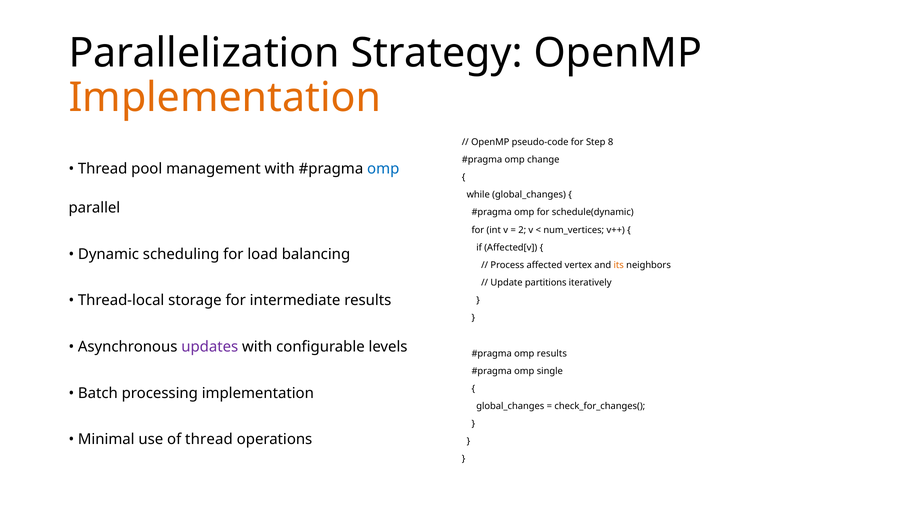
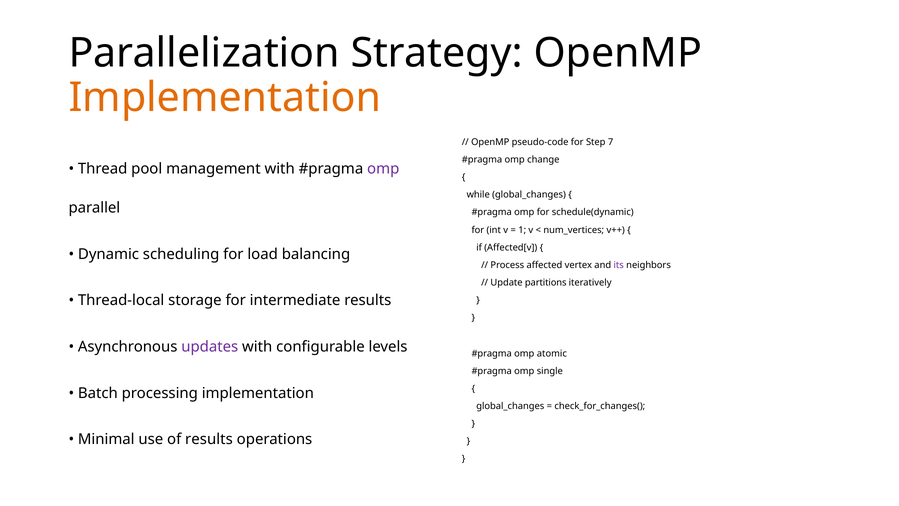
8: 8 -> 7 (611, 142)
omp colour: blue -> purple (383, 169)
2: 2 -> 1 (522, 230)
its colour: orange -> purple (619, 265)
omp results: results -> atomic (552, 353)
of thread: thread -> results (209, 439)
